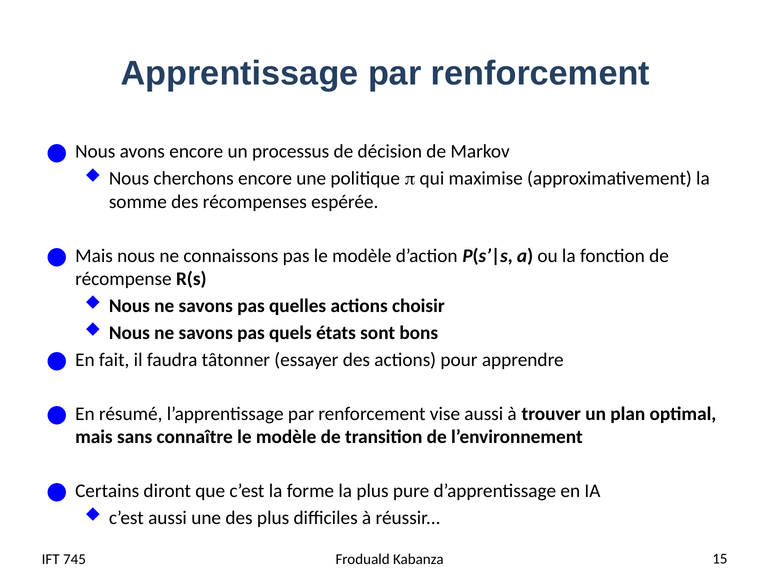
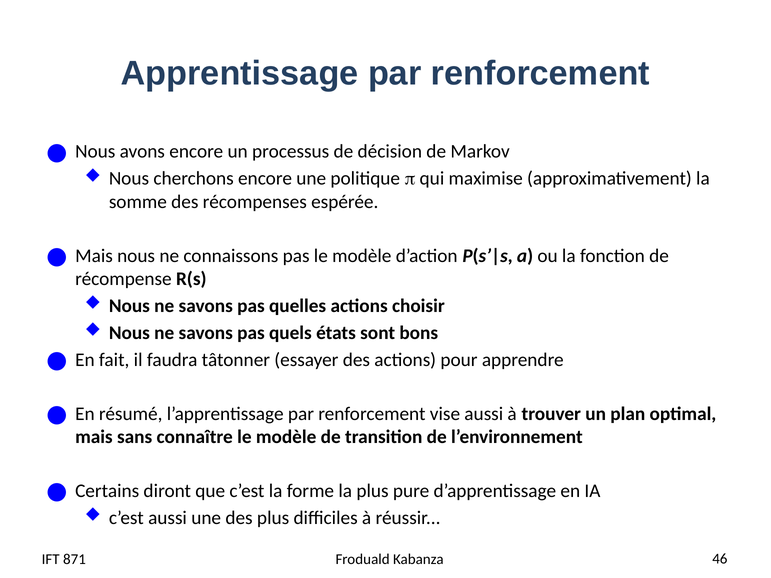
745: 745 -> 871 (74, 559)
15: 15 -> 46 (720, 559)
